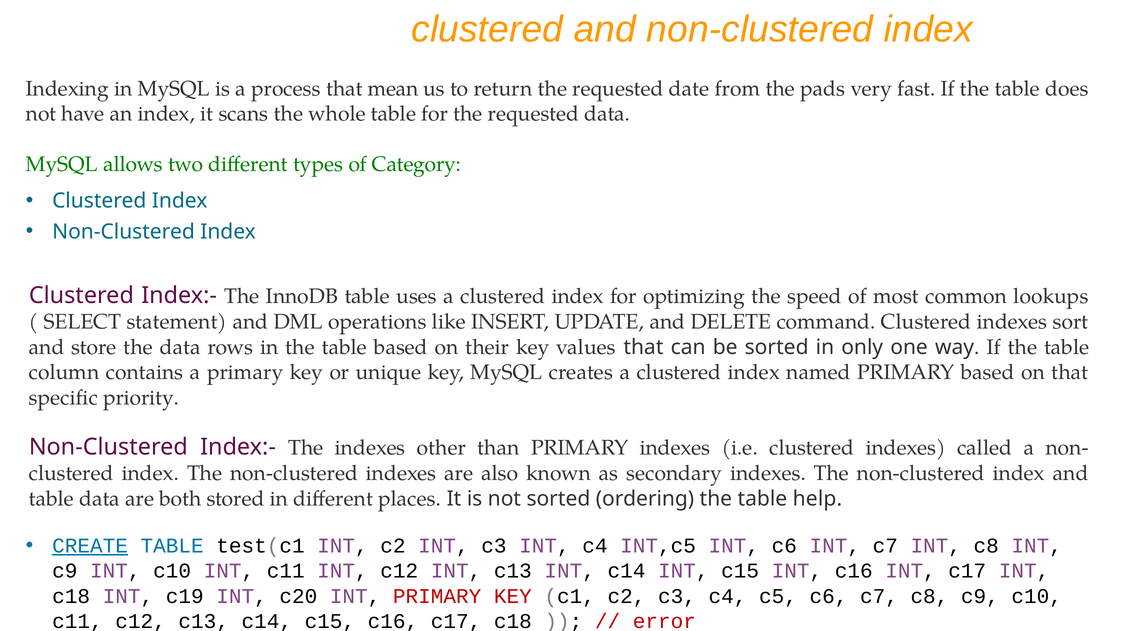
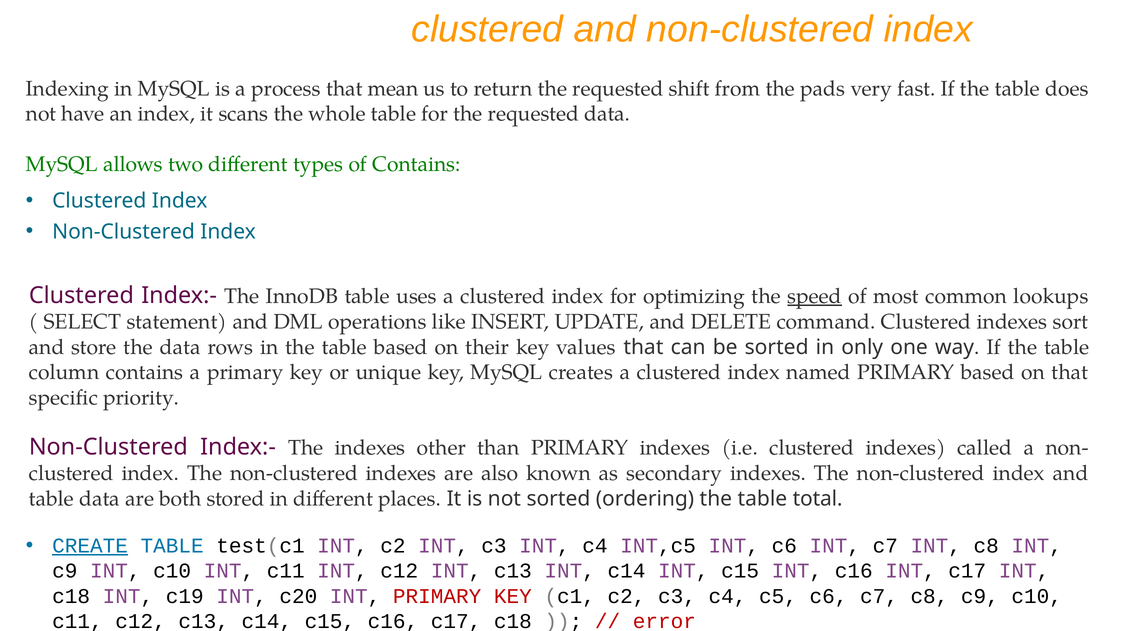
date: date -> shift (689, 89)
of Category: Category -> Contains (416, 164)
speed underline: none -> present (815, 296)
help: help -> total (818, 499)
